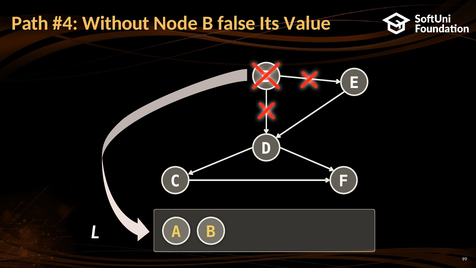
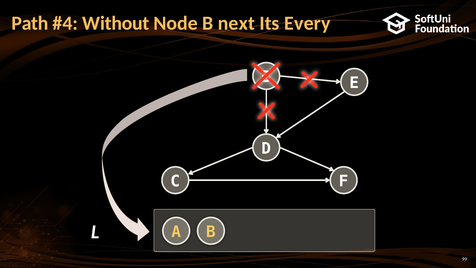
false: false -> next (236, 23)
Value: Value -> Every (307, 23)
